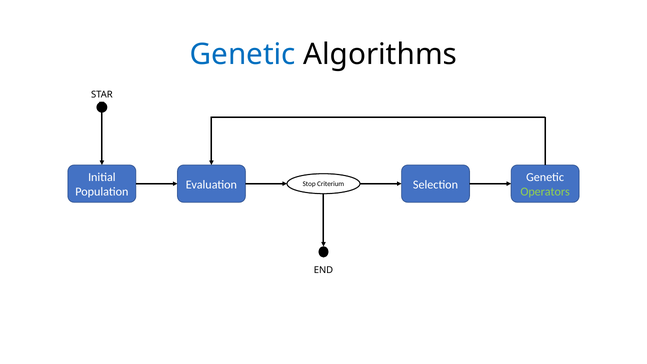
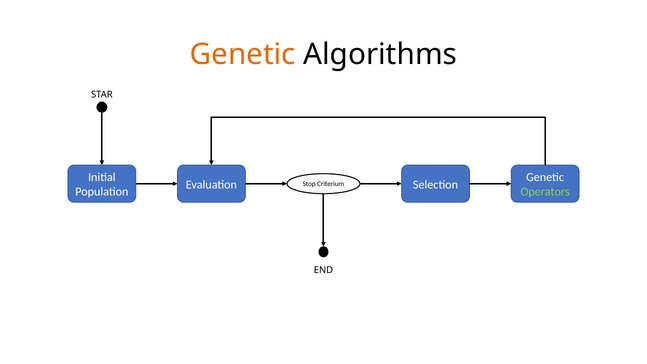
Genetic colour: blue -> orange (243, 54)
